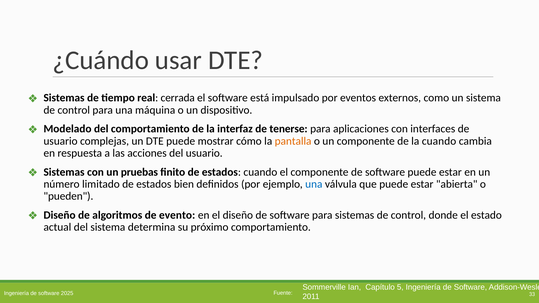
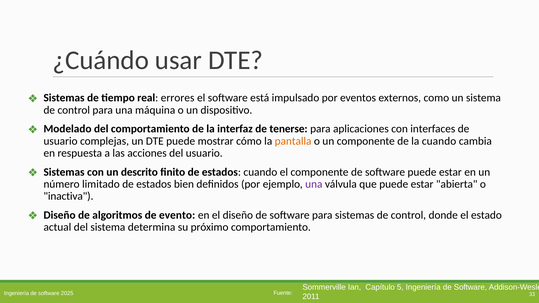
cerrada: cerrada -> errores (178, 98)
pruebas: pruebas -> descrito (139, 172)
una colour: blue -> purple (314, 184)
pueden: pueden -> inactiva (68, 196)
